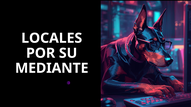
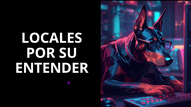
MEDIANTE: MEDIANTE -> ENTENDER (52, 68)
